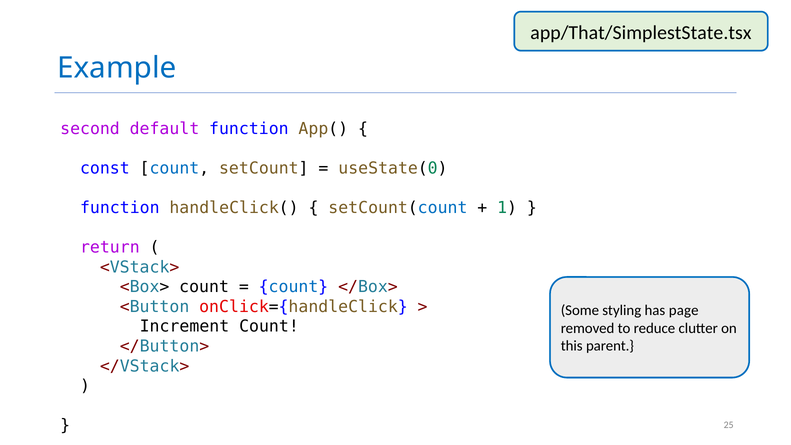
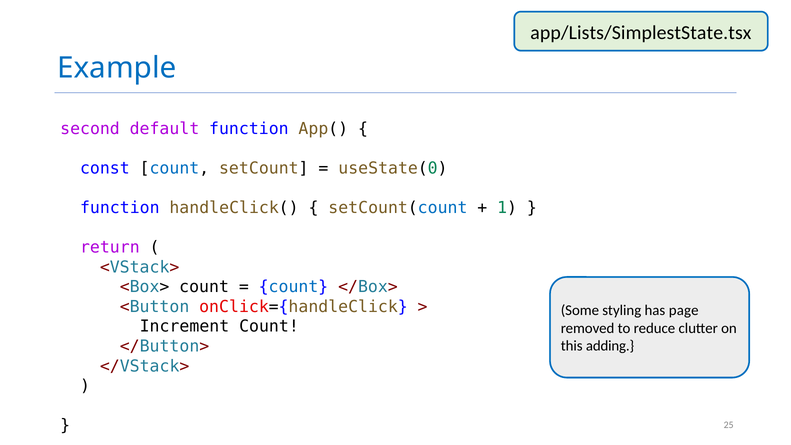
app/That/SimplestState.tsx: app/That/SimplestState.tsx -> app/Lists/SimplestState.tsx (641, 32)
parent: parent -> adding (610, 346)
